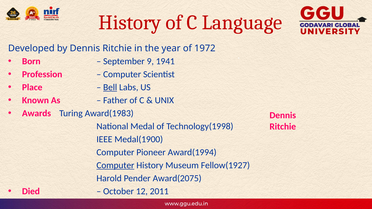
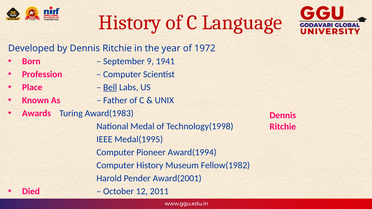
Medal(1900: Medal(1900 -> Medal(1995 (139, 139)
Computer underline: present -> none (115, 165)
Fellow(1927: Fellow(1927 -> Fellow(1982 (225, 165)
Award(2075: Award(2075 -> Award(2001 (177, 178)
